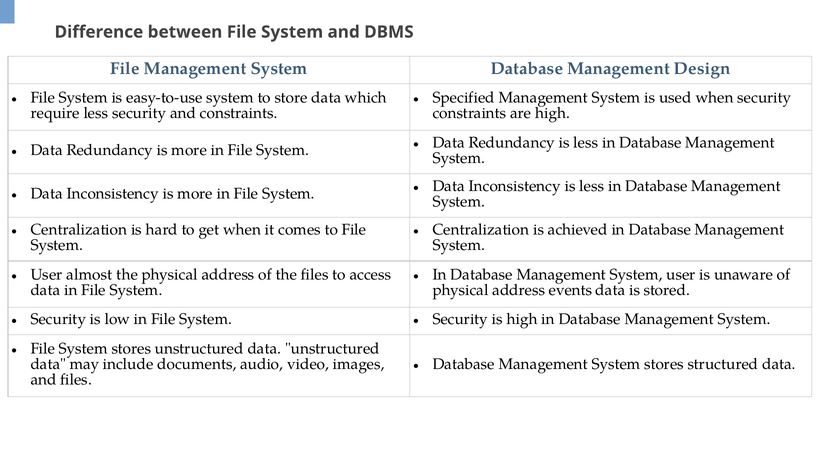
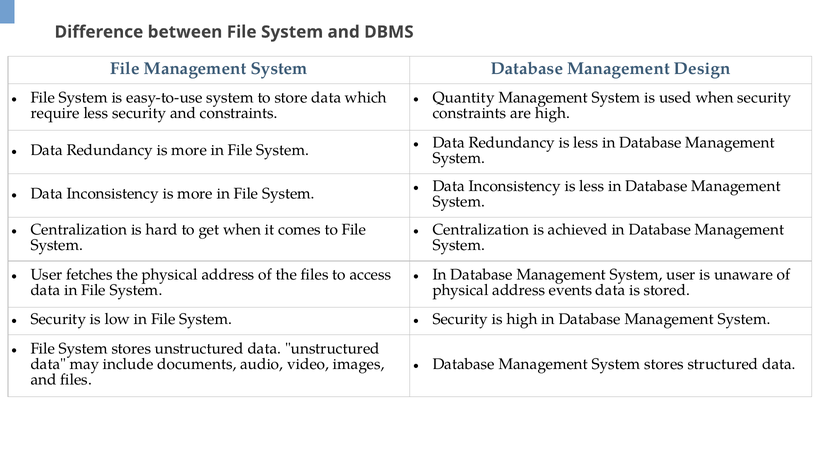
Specified: Specified -> Quantity (464, 98)
almost: almost -> fetches (89, 275)
